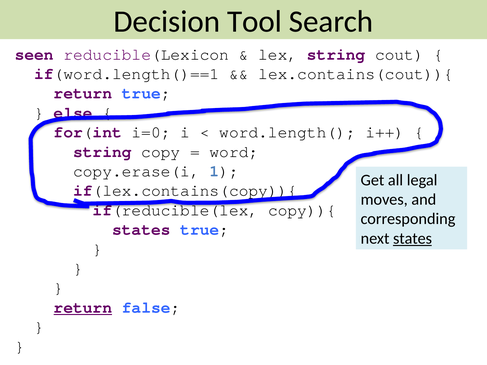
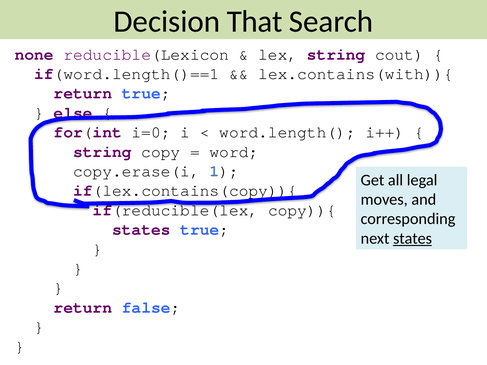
Tool: Tool -> That (255, 22)
seen: seen -> none (34, 54)
lex.contains(cout)){: lex.contains(cout)){ -> lex.contains(with)){ (356, 74)
return underline: present -> none (83, 308)
